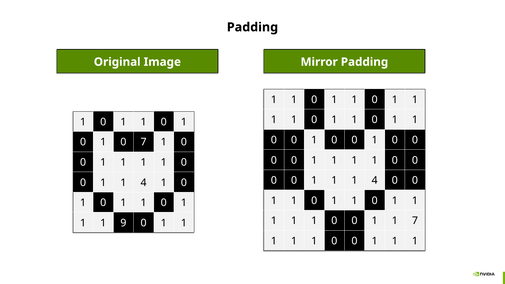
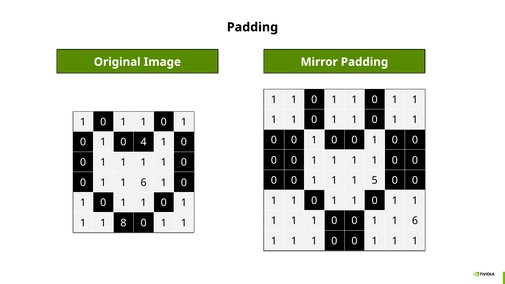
0 7: 7 -> 4 (144, 142)
1 1 1 4: 4 -> 5 (375, 180)
4: 4 -> 6 (144, 183)
7: 7 -> 6 (415, 221)
9: 9 -> 8 (123, 223)
